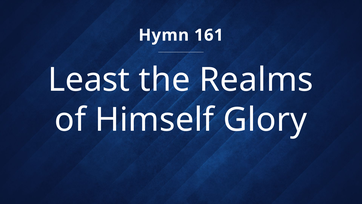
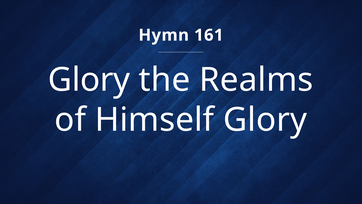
Least: Least -> Glory (89, 80)
